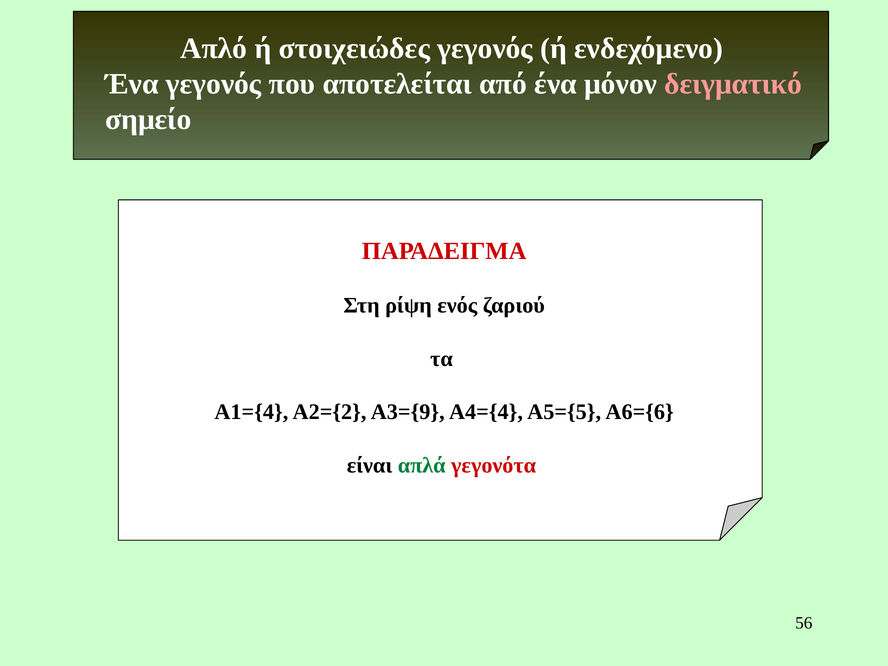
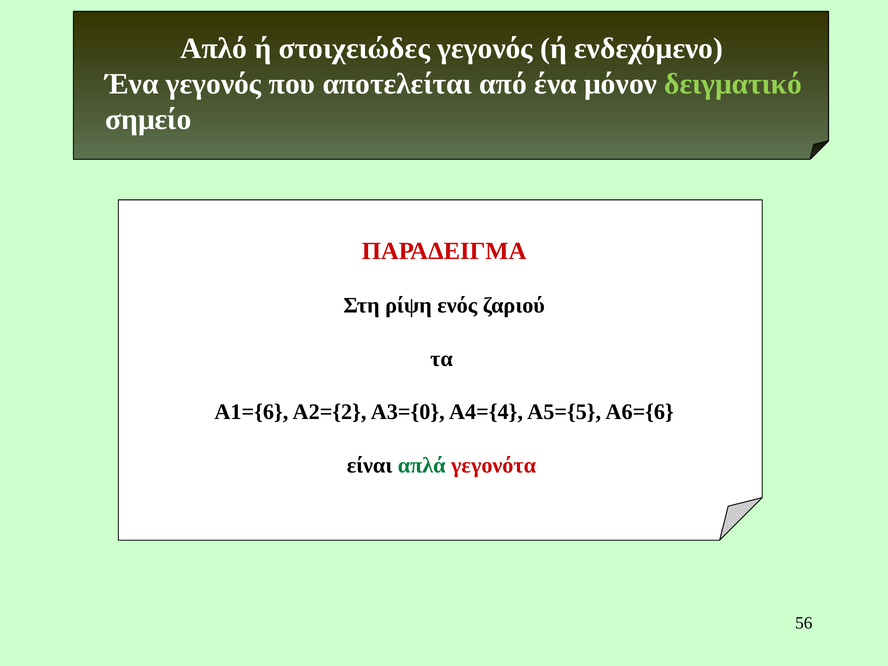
δειγματικό colour: pink -> light green (733, 84)
Α1={4: Α1={4 -> Α1={6 (251, 412)
Α3={9: Α3={9 -> Α3={0 (408, 412)
